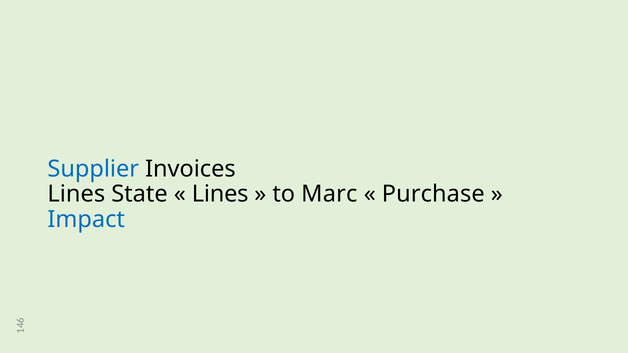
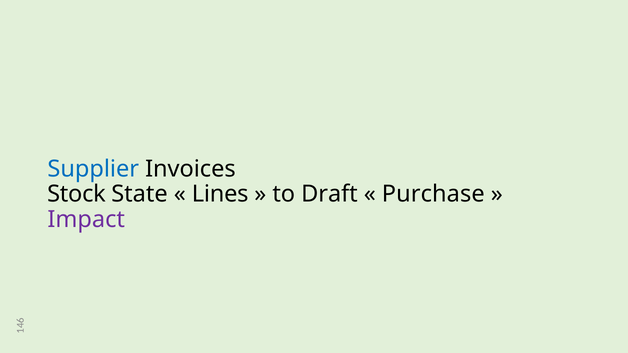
Lines: Lines -> Stock (76, 194)
Marc: Marc -> Draft (329, 194)
Impact colour: blue -> purple (86, 220)
